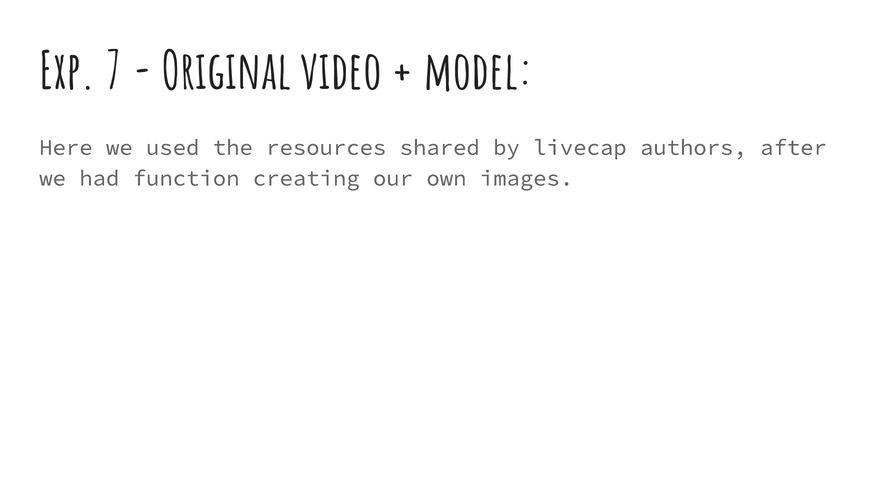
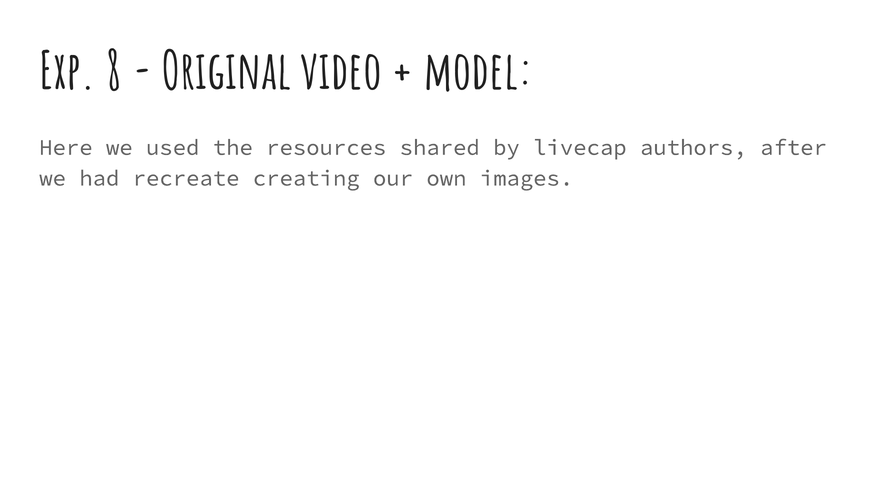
7: 7 -> 8 (114, 72)
function: function -> recreate (186, 178)
